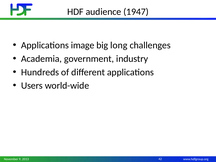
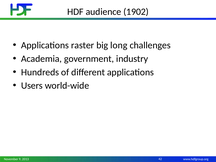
1947: 1947 -> 1902 (136, 12)
image: image -> raster (83, 45)
